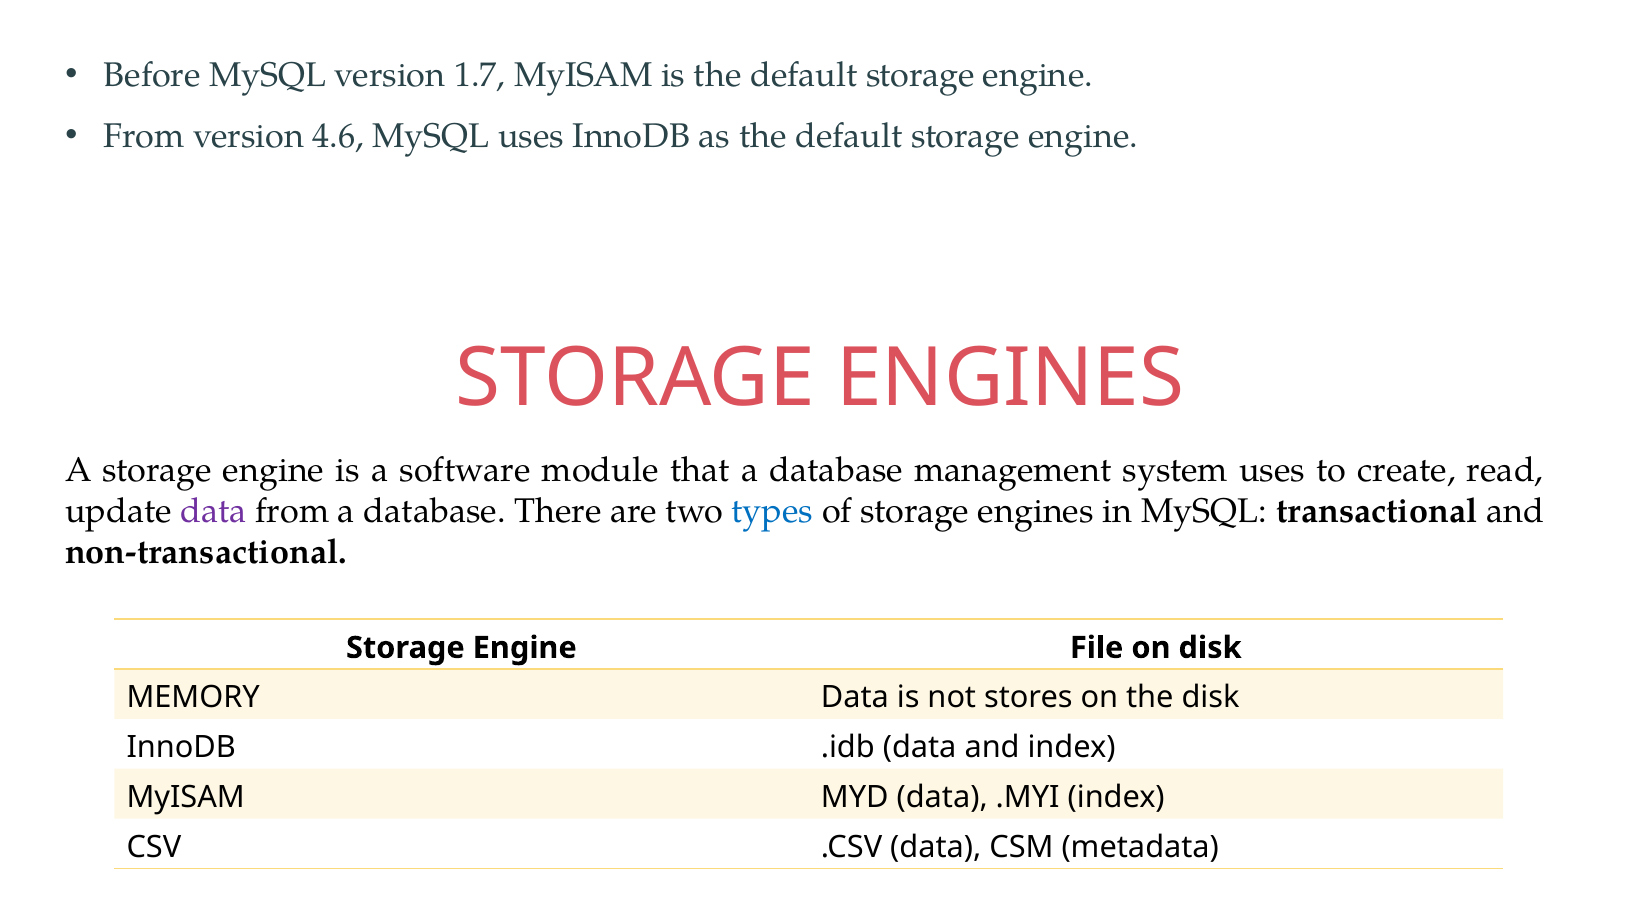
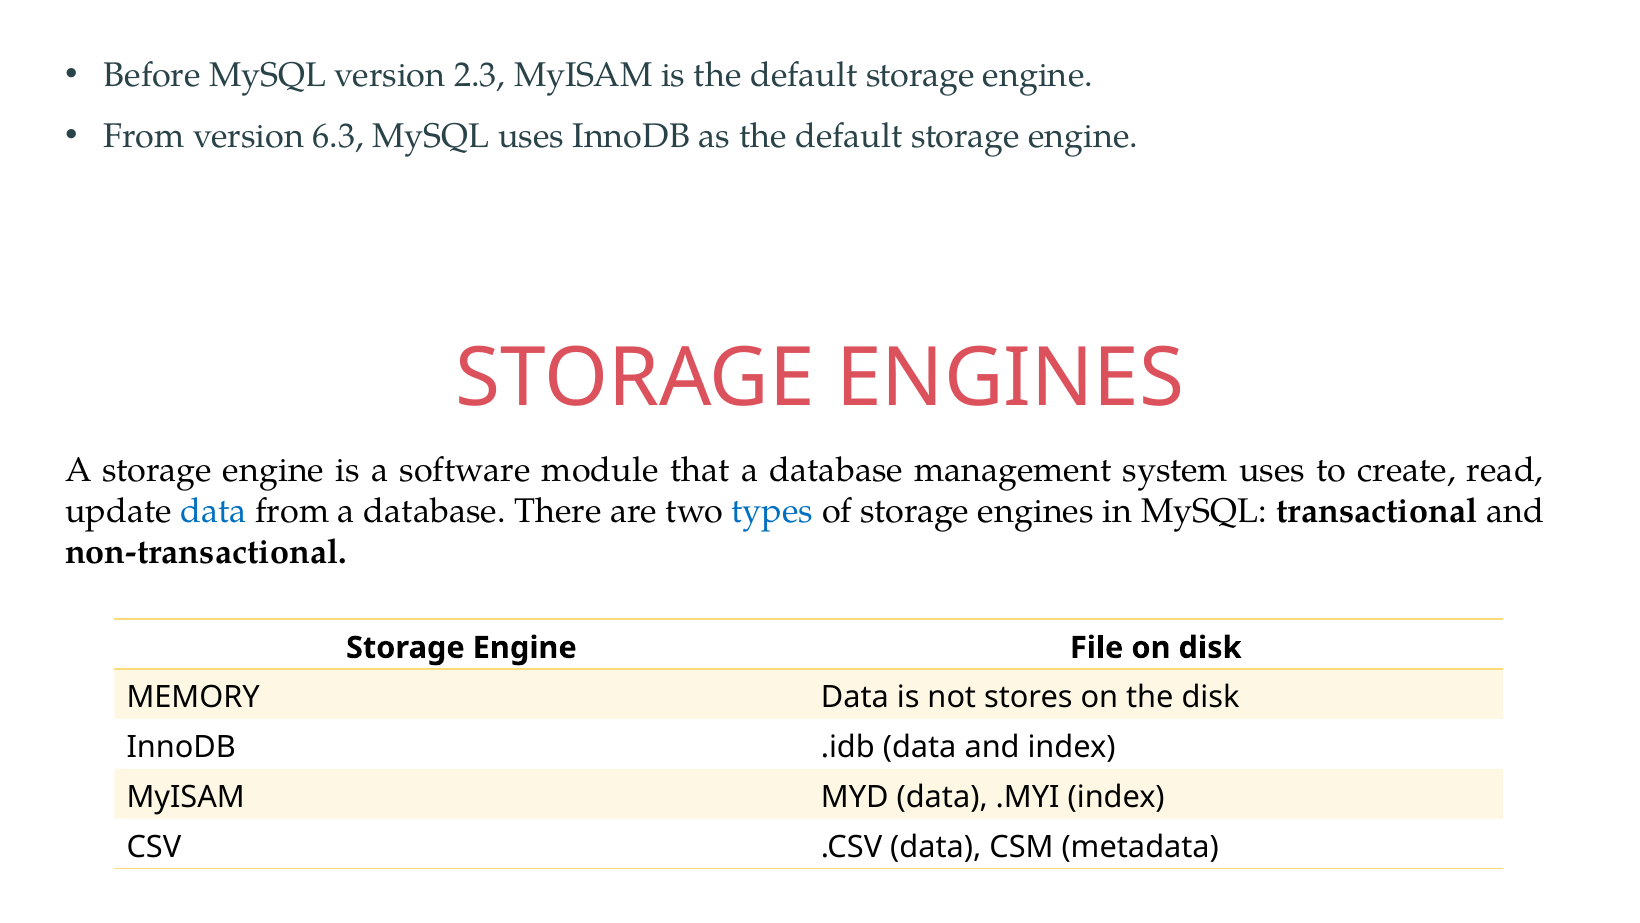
1.7: 1.7 -> 2.3 (480, 75)
4.6: 4.6 -> 6.3 (338, 137)
data colour: purple -> blue (213, 511)
